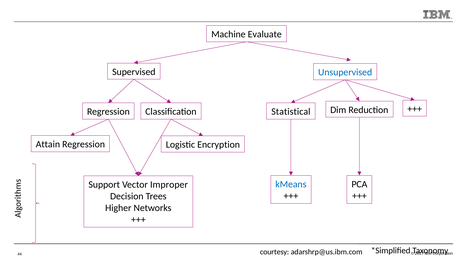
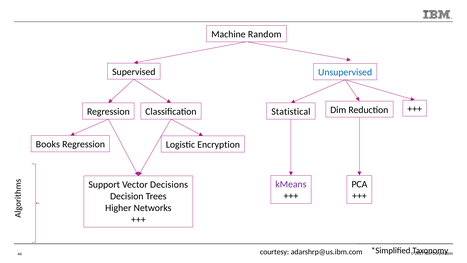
Evaluate: Evaluate -> Random (265, 34)
Attain: Attain -> Books (48, 144)
kMeans colour: blue -> purple (291, 184)
Improper: Improper -> Decisions (169, 184)
